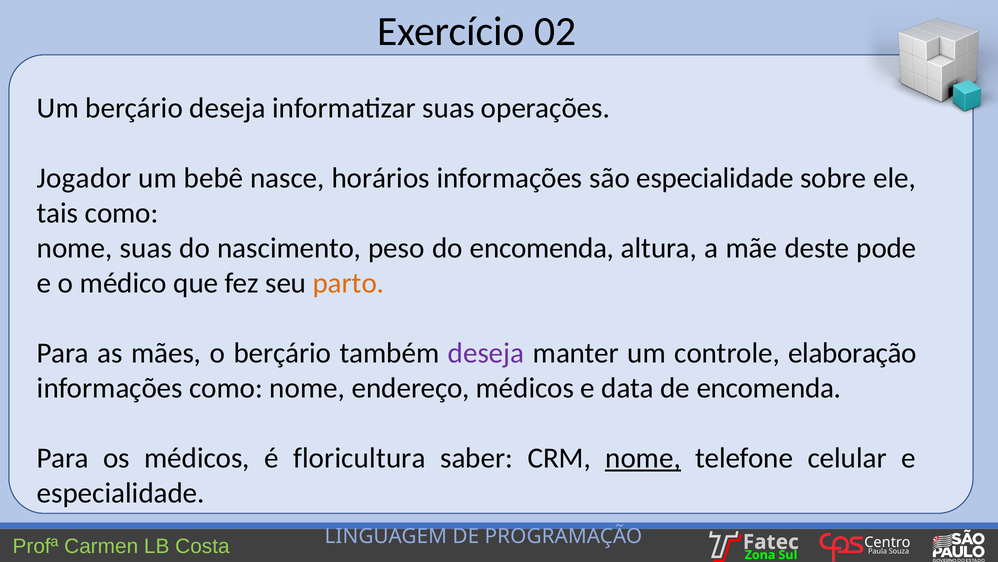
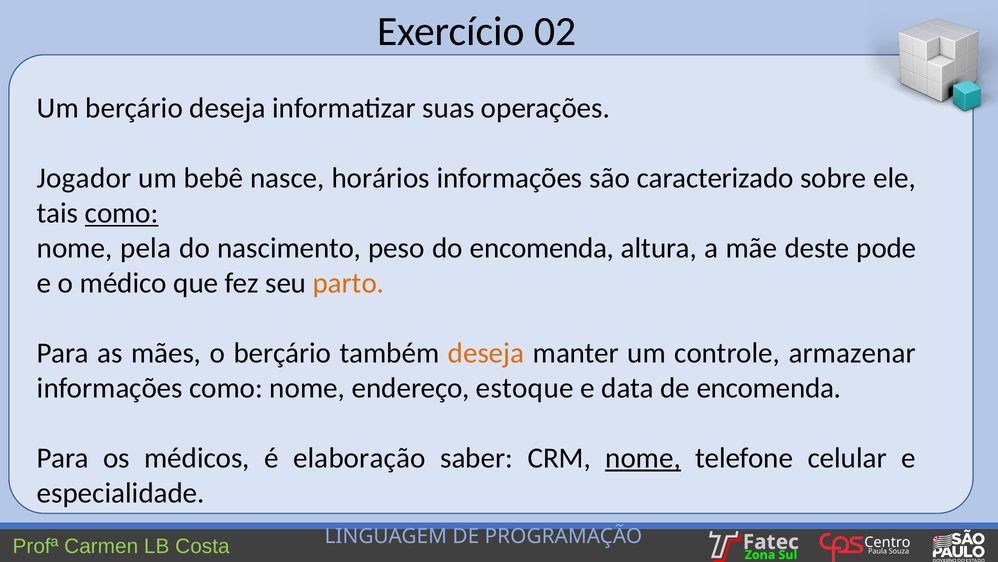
são especialidade: especialidade -> caracterizado (715, 178)
como underline: none -> present (122, 213)
nome suas: suas -> pela (146, 248)
deseja colour: purple -> orange (486, 353)
elaboração: elaboração -> armazenar (852, 353)
endereço médicos: médicos -> estoque (525, 388)
floricultura: floricultura -> elaboração (359, 458)
